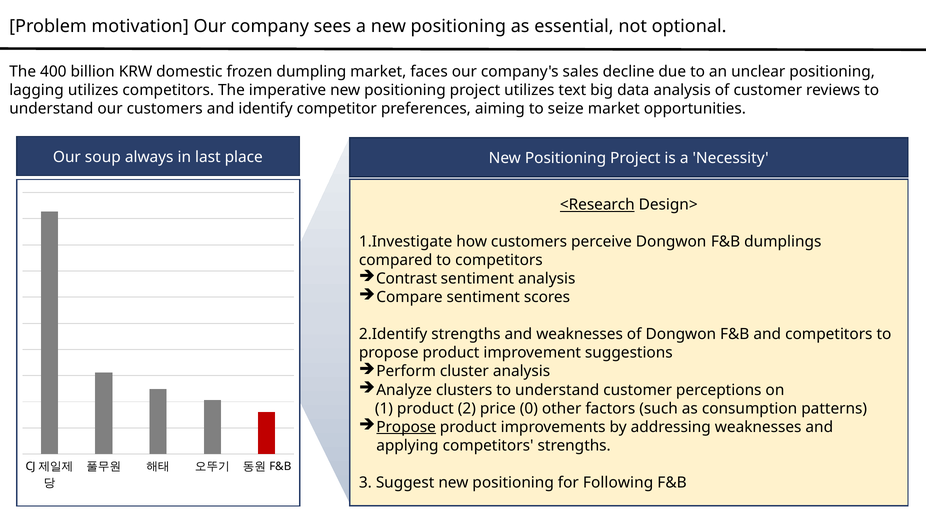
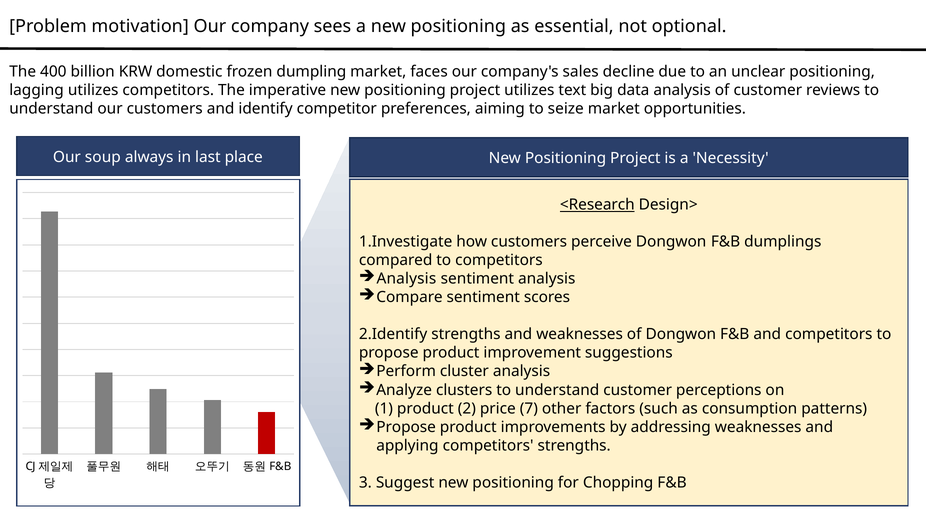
Contrast: Contrast -> Analysis (406, 279)
0: 0 -> 7 (529, 408)
Propose underline: present -> none (406, 427)
Following: Following -> Chopping (618, 482)
